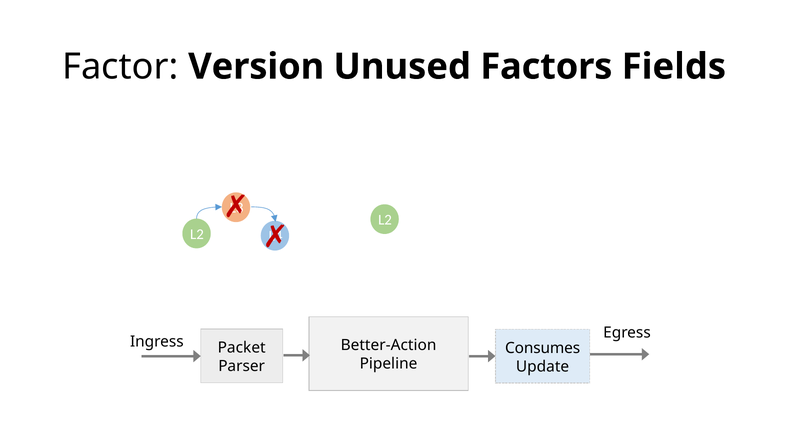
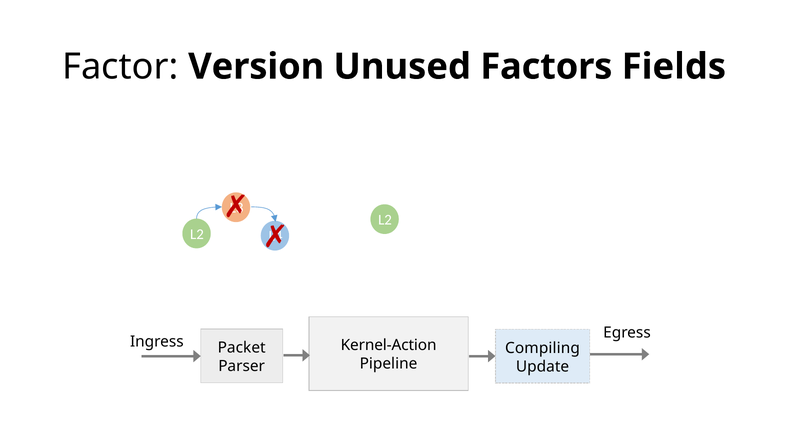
Better-Action: Better-Action -> Kernel-Action (389, 345)
Consumes: Consumes -> Compiling (542, 348)
